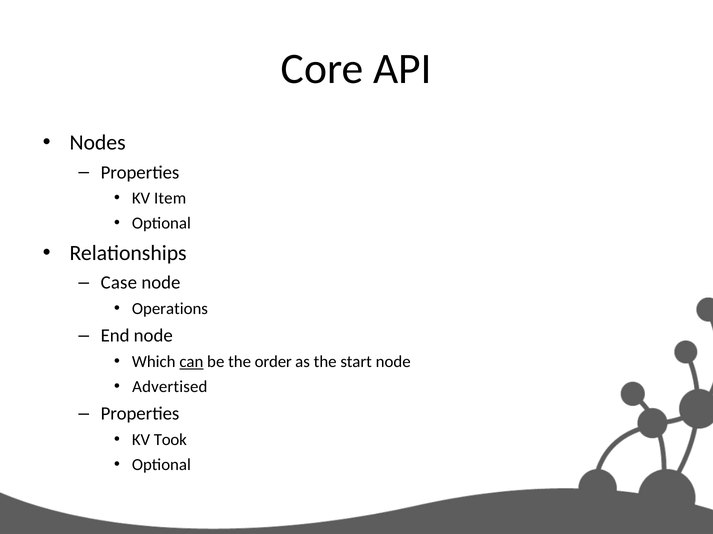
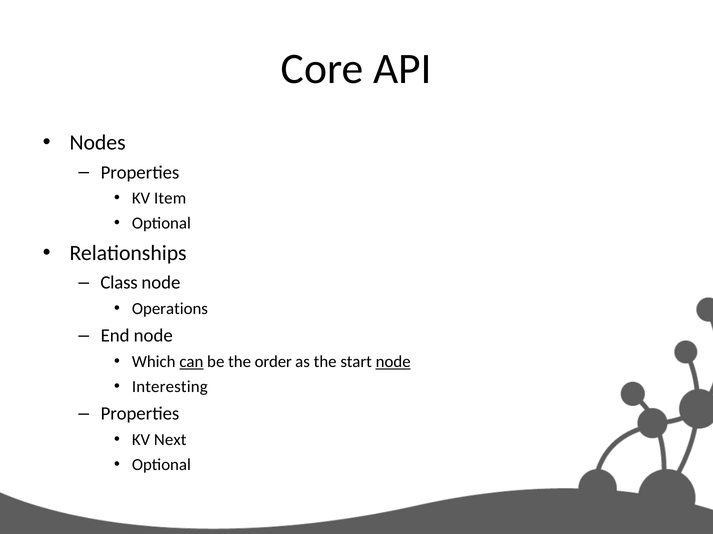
Case: Case -> Class (119, 283)
node underline: none -> present (393, 362)
Advertised: Advertised -> Interesting (170, 387)
Took: Took -> Next (170, 440)
